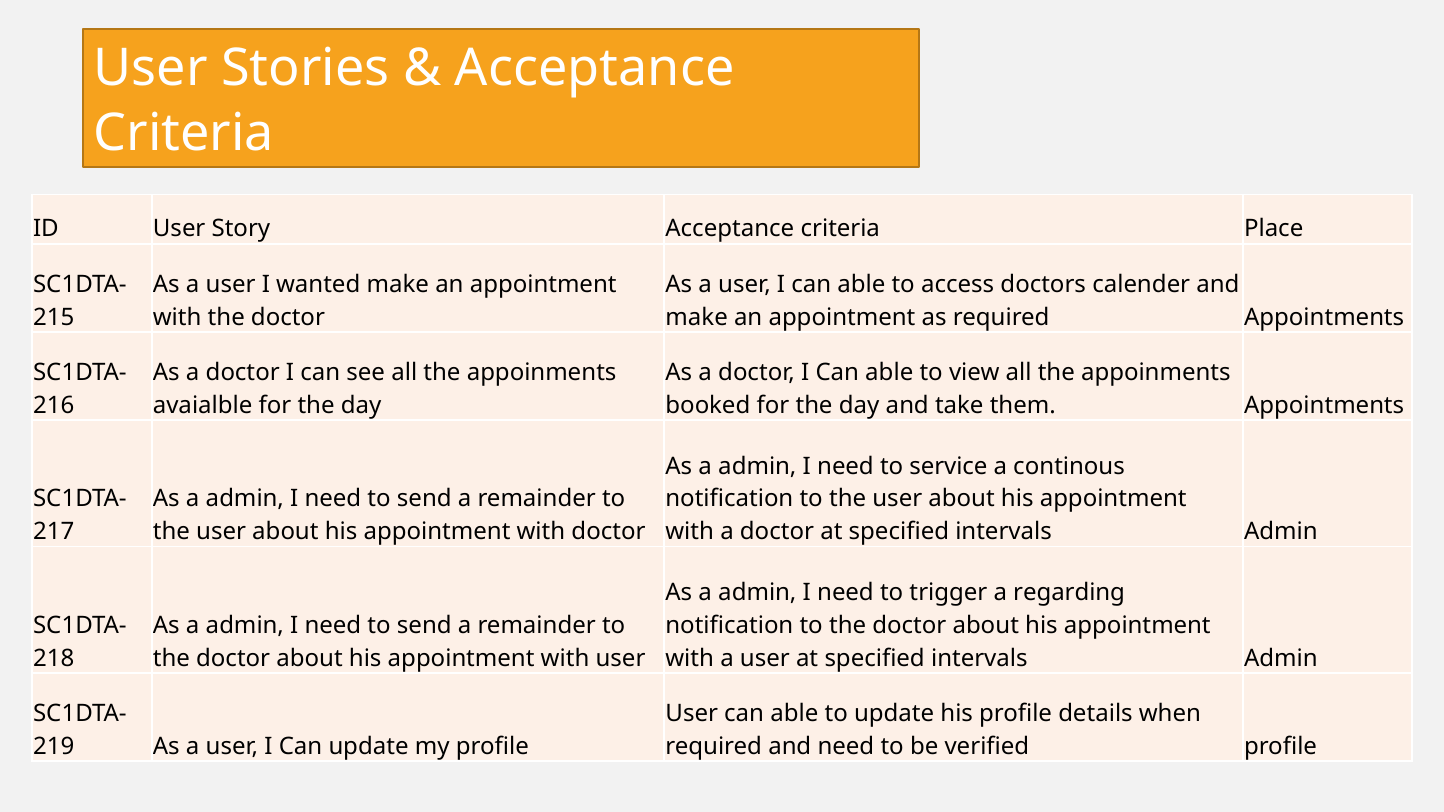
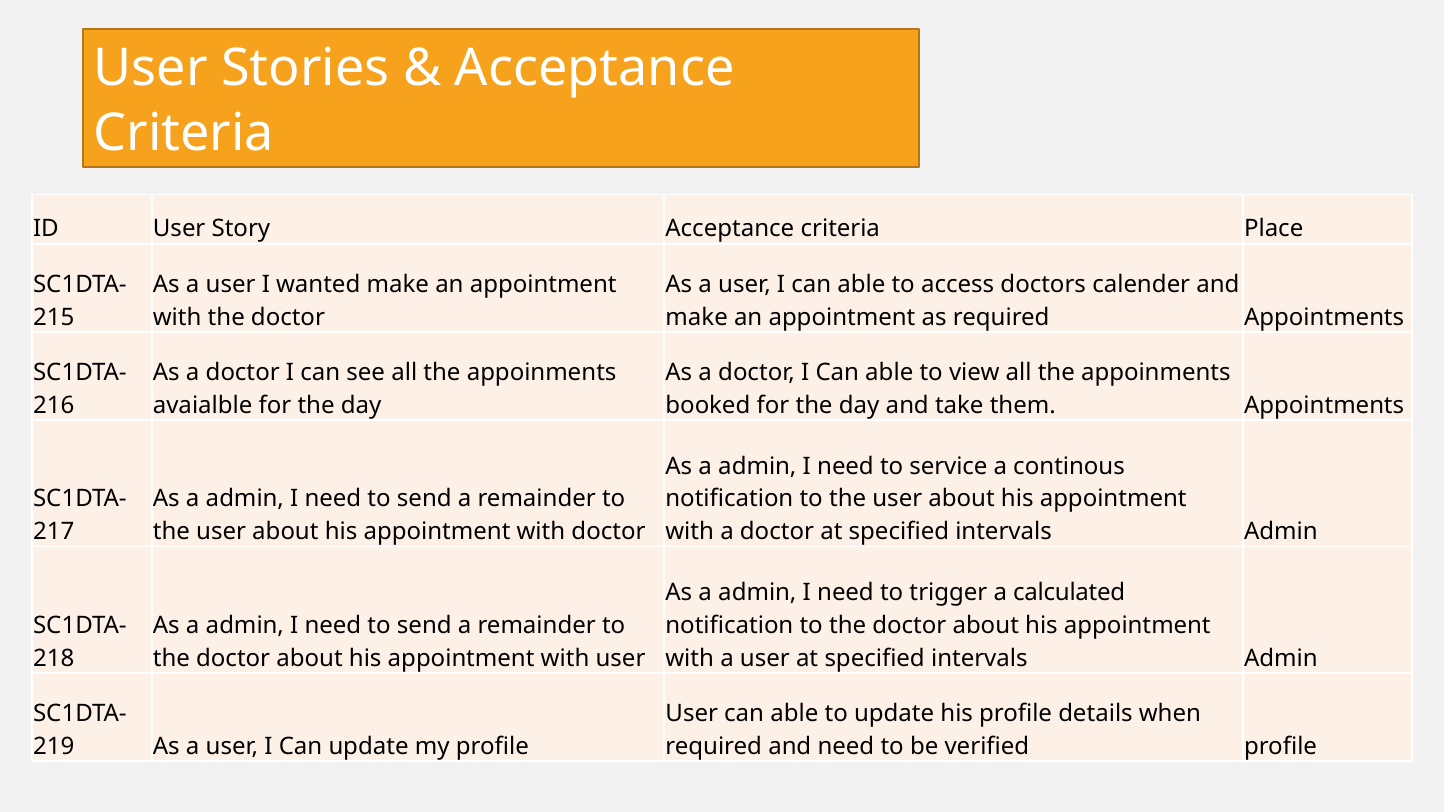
regarding: regarding -> calculated (1069, 593)
